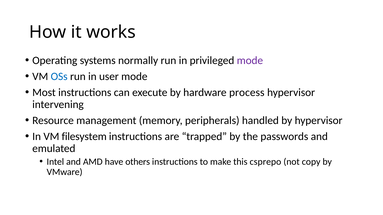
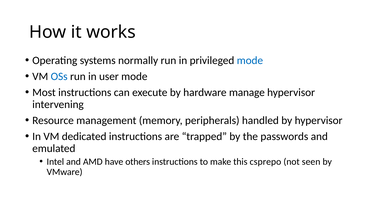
mode colour: purple -> blue (250, 60)
process: process -> manage (247, 93)
filesystem: filesystem -> dedicated (84, 137)
copy: copy -> seen (311, 162)
